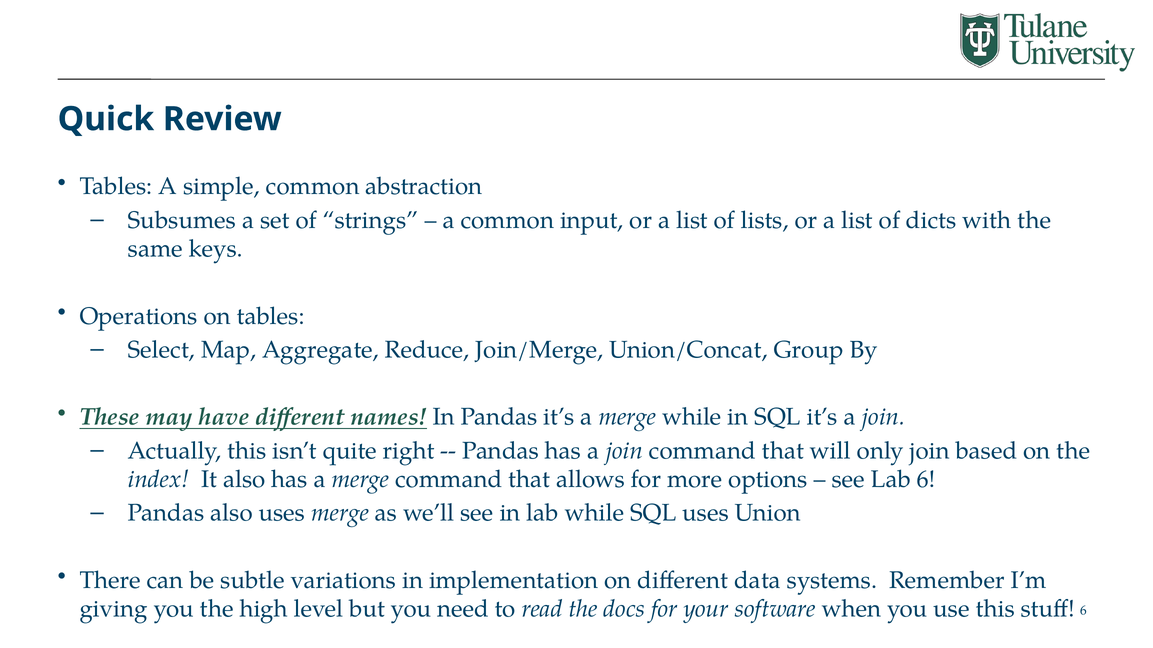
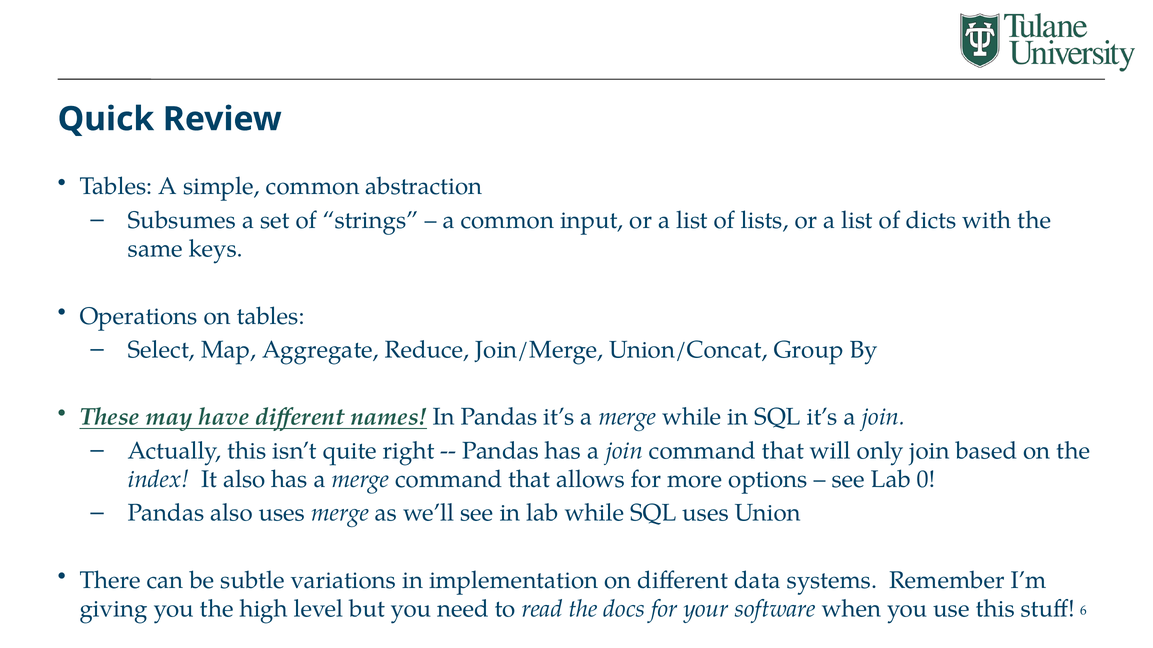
Lab 6: 6 -> 0 (926, 480)
